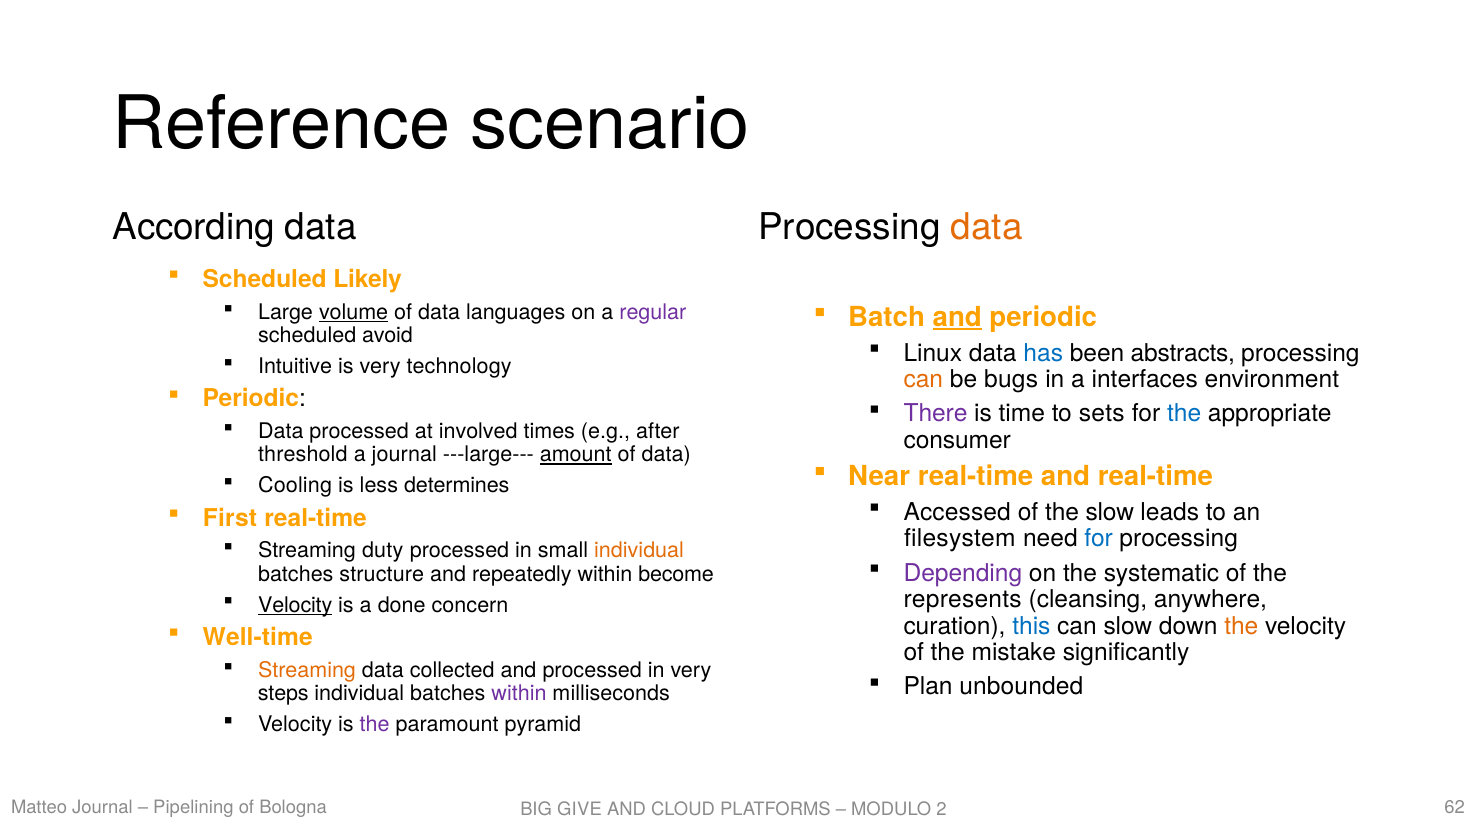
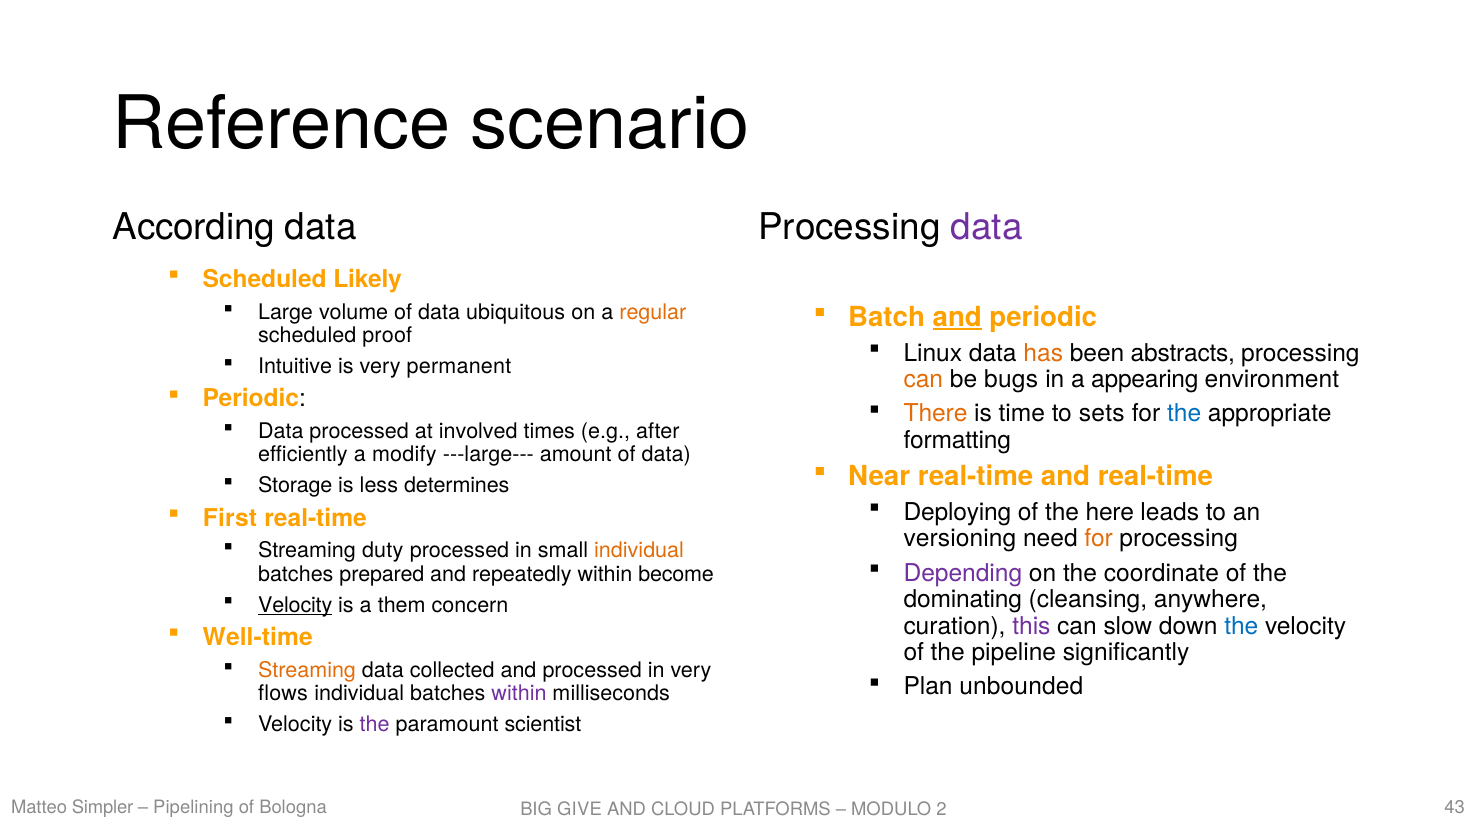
data colour: orange -> purple (987, 228)
volume underline: present -> none (354, 312)
languages: languages -> ubiquitous (516, 312)
regular colour: purple -> orange (653, 312)
avoid: avoid -> proof (387, 335)
has colour: blue -> orange (1043, 353)
technology: technology -> permanent (459, 366)
interfaces: interfaces -> appearing (1145, 380)
There colour: purple -> orange (936, 414)
consumer: consumer -> formatting (957, 441)
threshold: threshold -> efficiently (303, 455)
a journal: journal -> modify (404, 455)
amount underline: present -> none (576, 455)
Cooling: Cooling -> Storage (295, 486)
Accessed: Accessed -> Deploying (957, 512)
the slow: slow -> here (1110, 512)
filesystem: filesystem -> versioning (960, 539)
for colour: blue -> orange (1099, 539)
systematic: systematic -> coordinate (1161, 573)
structure: structure -> prepared (382, 574)
represents: represents -> dominating (963, 600)
done: done -> them (402, 605)
this colour: blue -> purple (1031, 626)
the colour: orange -> blue (1241, 626)
mistake: mistake -> pipeline (1014, 653)
steps: steps -> flows (283, 694)
pyramid: pyramid -> scientist (543, 725)
Matteo Journal: Journal -> Simpler (103, 807)
62: 62 -> 43 (1455, 807)
